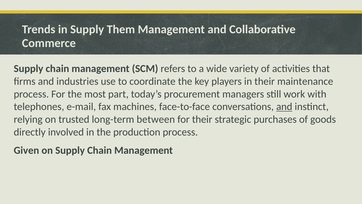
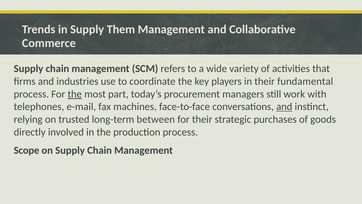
maintenance: maintenance -> fundamental (305, 81)
the underline: none -> present (75, 94)
Given: Given -> Scope (27, 150)
